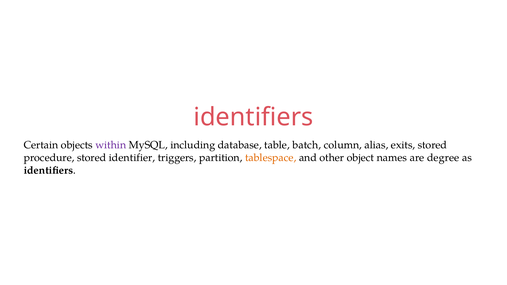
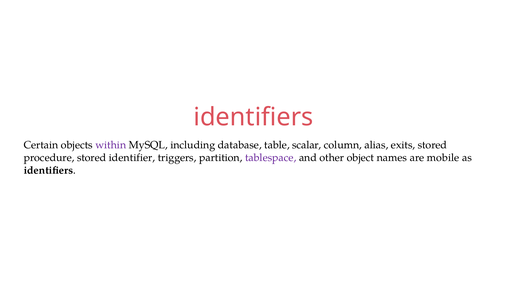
batch: batch -> scalar (307, 145)
tablespace colour: orange -> purple (271, 158)
degree: degree -> mobile (443, 158)
